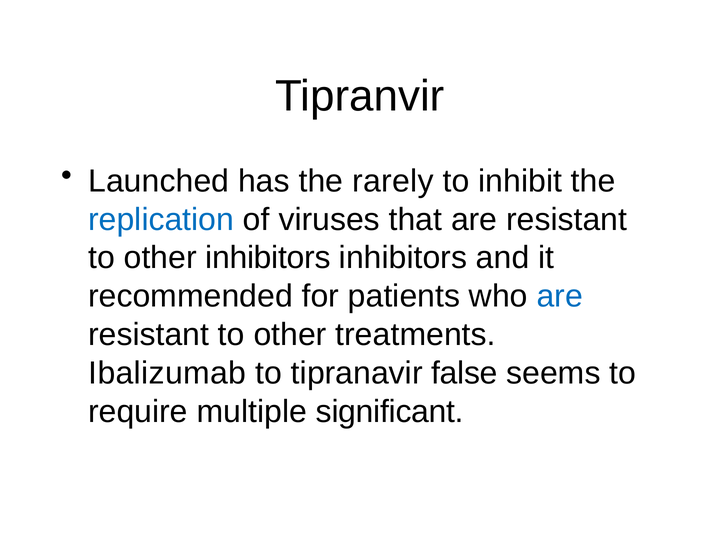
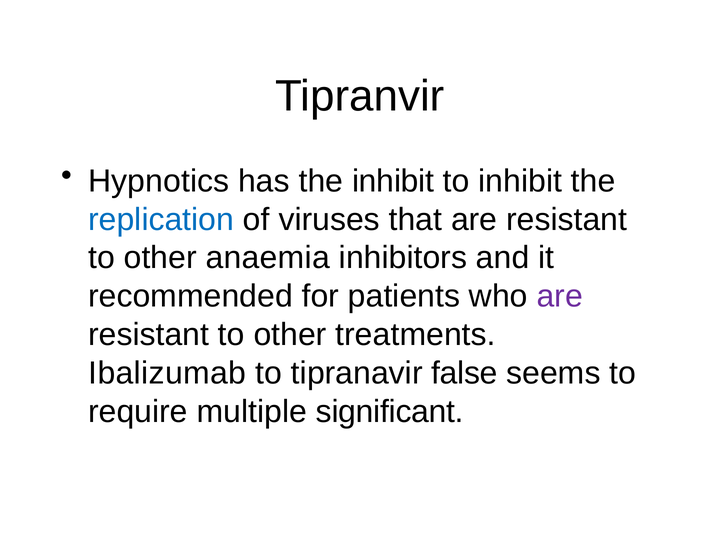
Launched: Launched -> Hypnotics (159, 181)
the rarely: rarely -> inhibit (393, 181)
other inhibitors: inhibitors -> anaemia (268, 258)
are colour: blue -> purple (560, 296)
